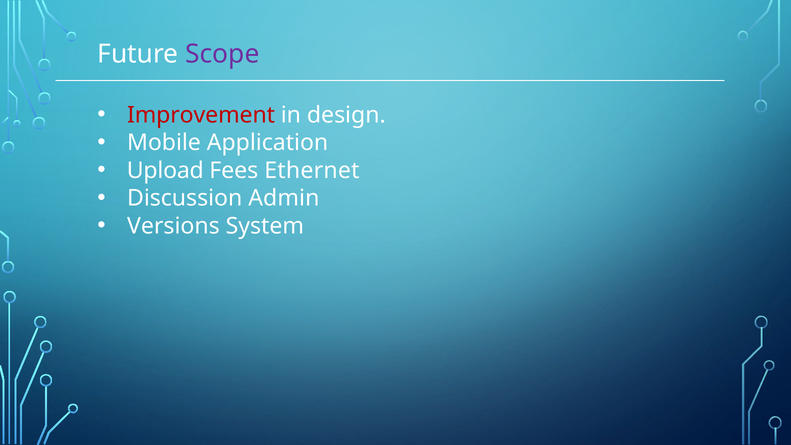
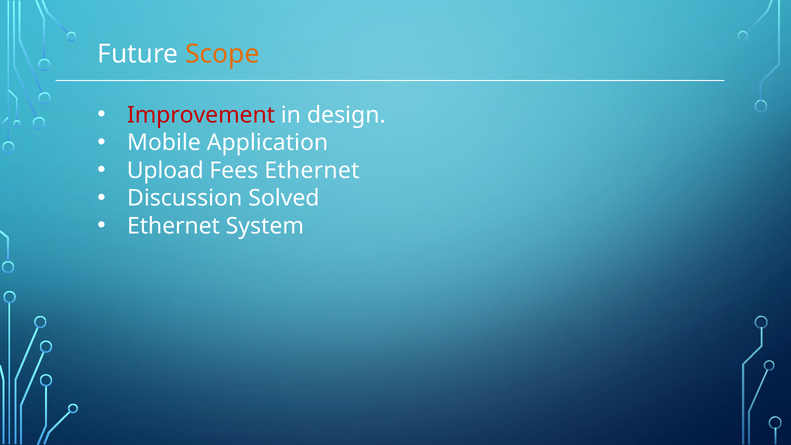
Scope colour: purple -> orange (222, 54)
Admin: Admin -> Solved (284, 198)
Versions: Versions -> Ethernet (173, 226)
